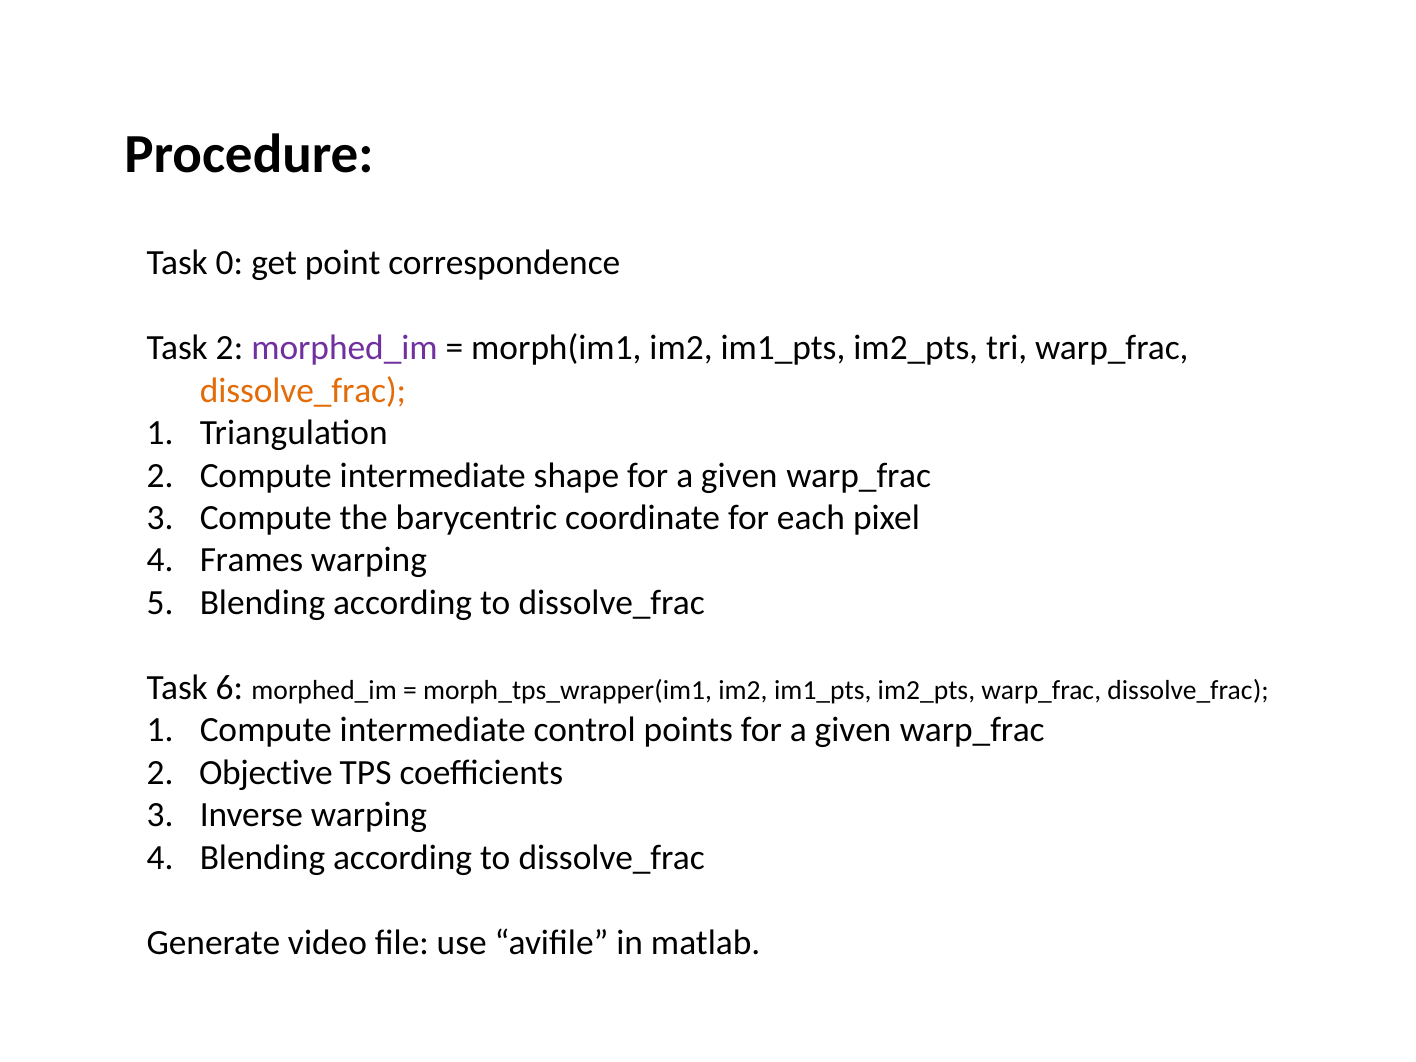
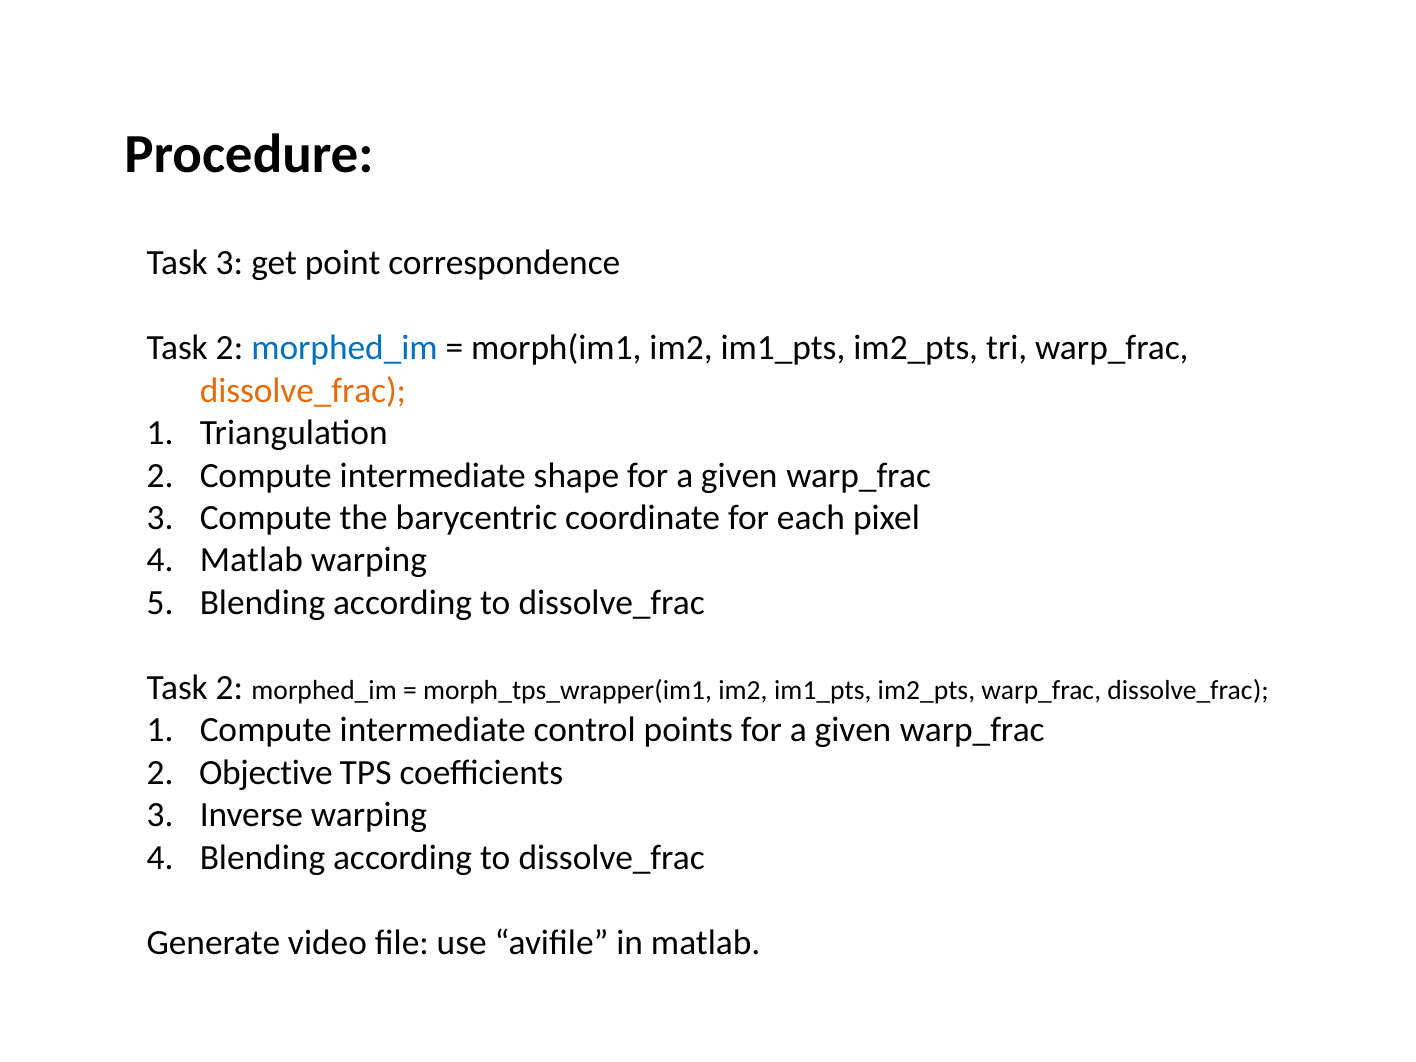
Task 0: 0 -> 3 (229, 263)
morphed_im colour: purple -> blue (344, 348)
Frames: Frames -> Matlab (251, 560)
6: 6 -> 2 (229, 688)
